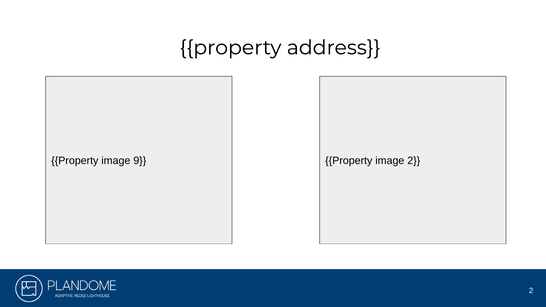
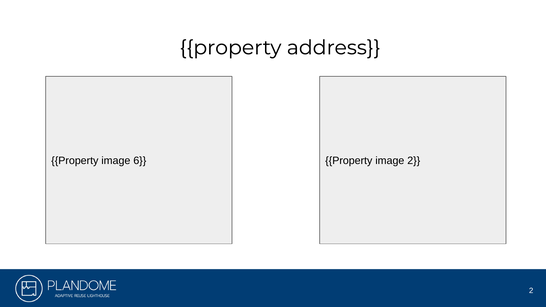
9: 9 -> 6 (140, 161)
